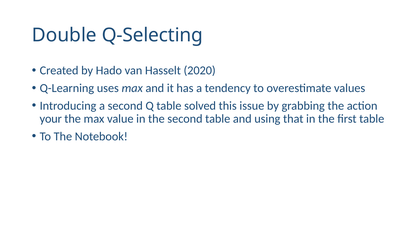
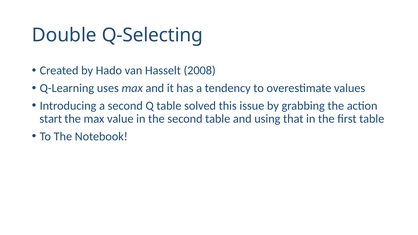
2020: 2020 -> 2008 (200, 71)
your: your -> start (51, 119)
